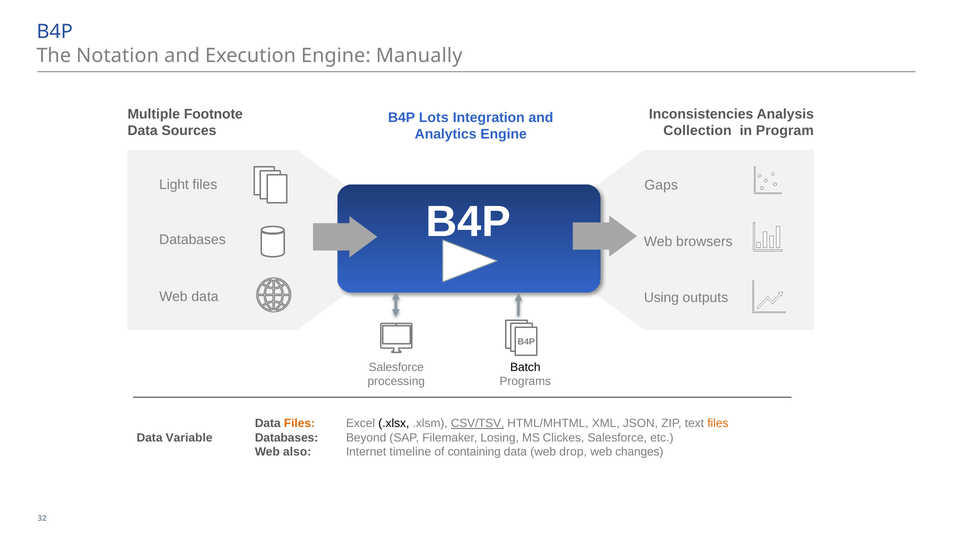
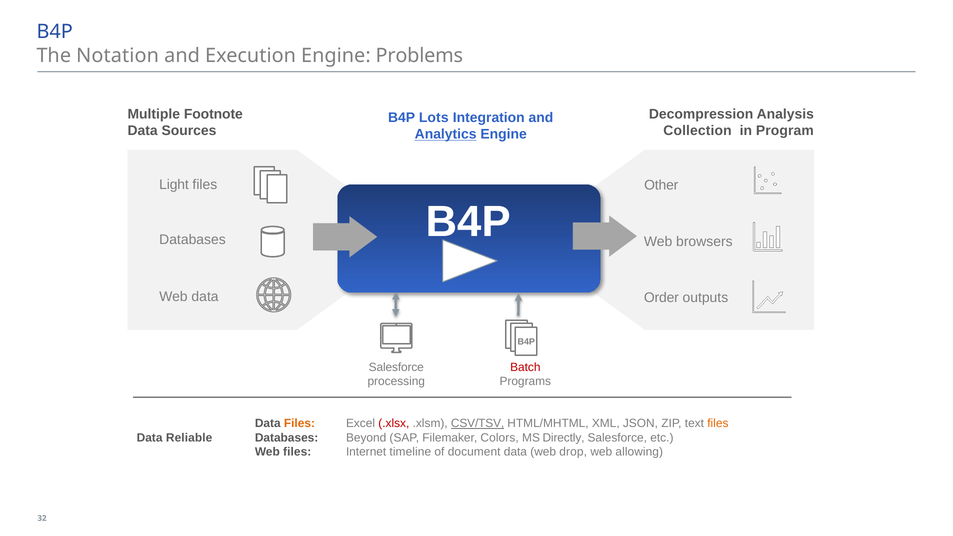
Manually: Manually -> Problems (419, 55)
Inconsistencies: Inconsistencies -> Decompression (701, 114)
Analytics underline: none -> present (446, 134)
Gaps: Gaps -> Other (661, 185)
Using: Using -> Order (661, 298)
Batch colour: black -> red (525, 367)
.xlsx colour: black -> red (394, 423)
Variable: Variable -> Reliable (189, 438)
Losing: Losing -> Colors (500, 438)
Clickes: Clickes -> Directly (564, 438)
Web also: also -> files (297, 452)
containing: containing -> document (474, 452)
changes: changes -> allowing (639, 452)
